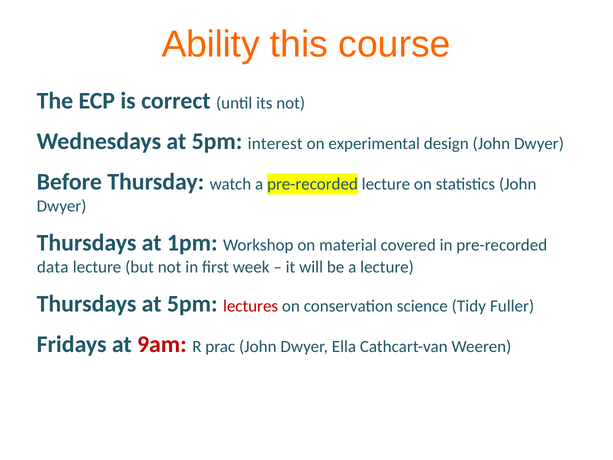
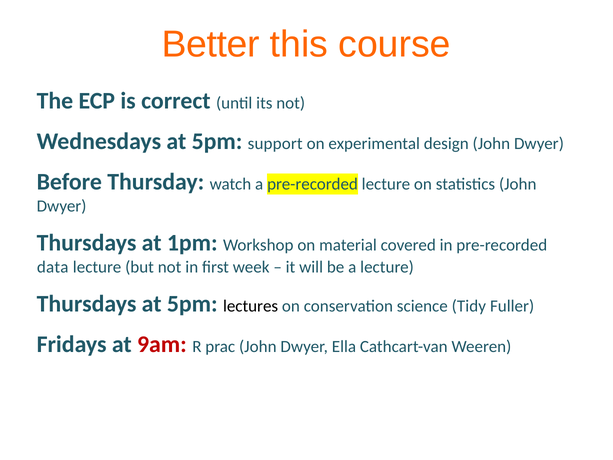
Ability: Ability -> Better (211, 45)
interest: interest -> support (275, 144)
lectures colour: red -> black (251, 306)
